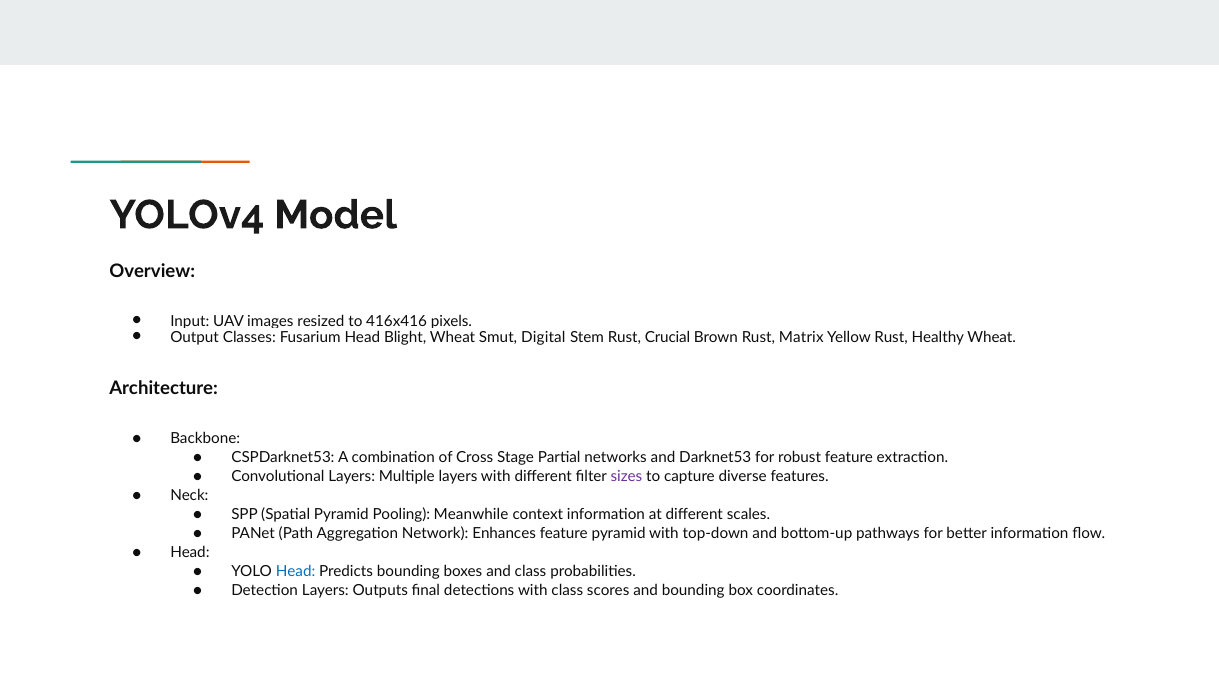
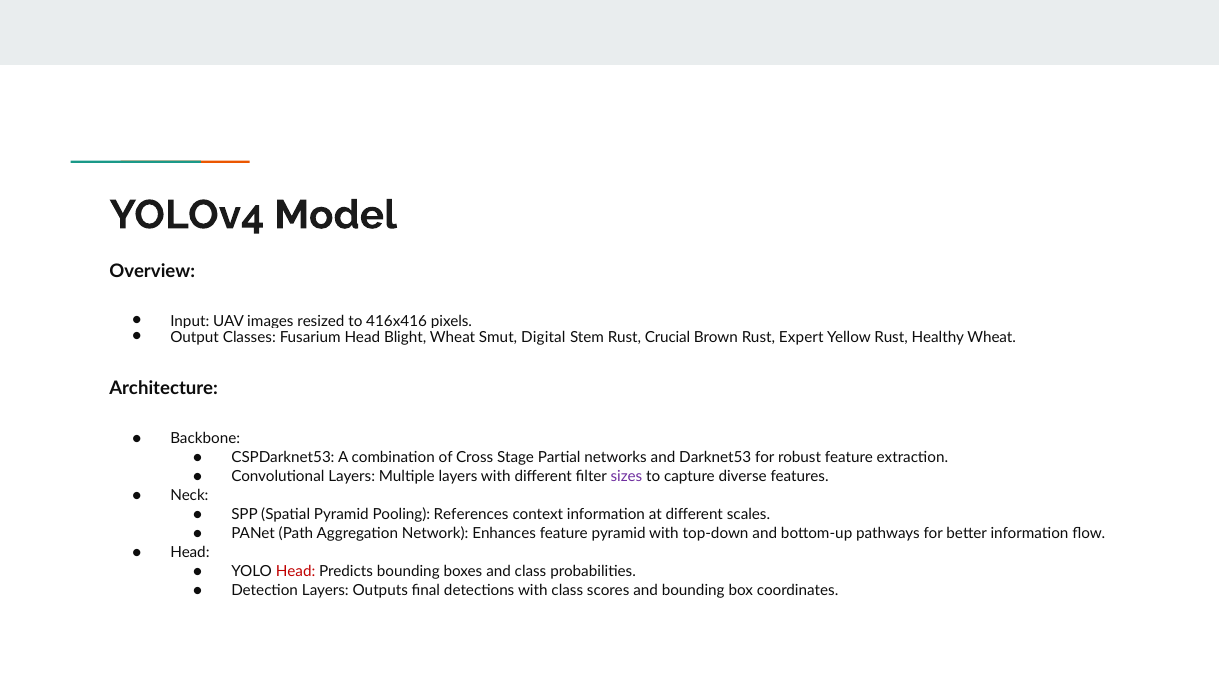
Matrix: Matrix -> Expert (801, 338)
Meanwhile: Meanwhile -> References (471, 515)
Head colour: blue -> red (296, 572)
